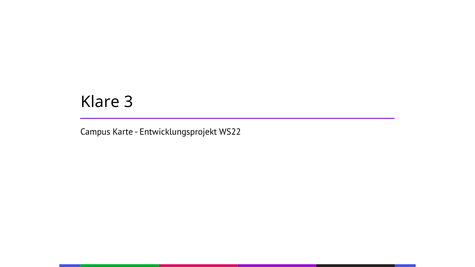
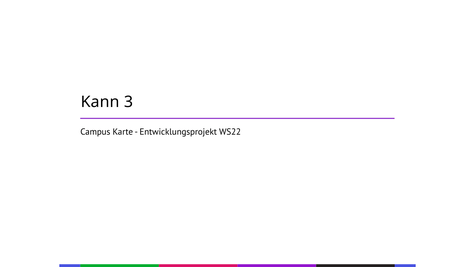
Klare: Klare -> Kann (100, 102)
